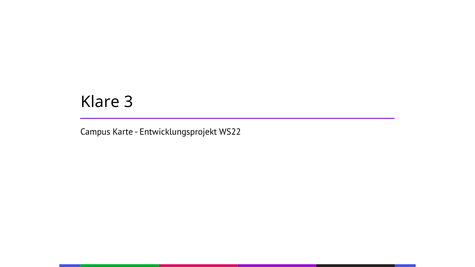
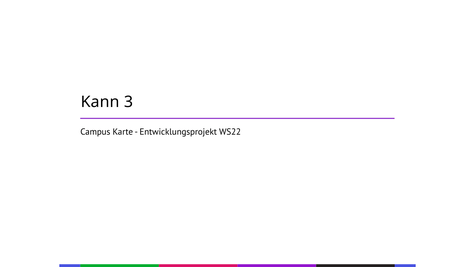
Klare: Klare -> Kann (100, 102)
